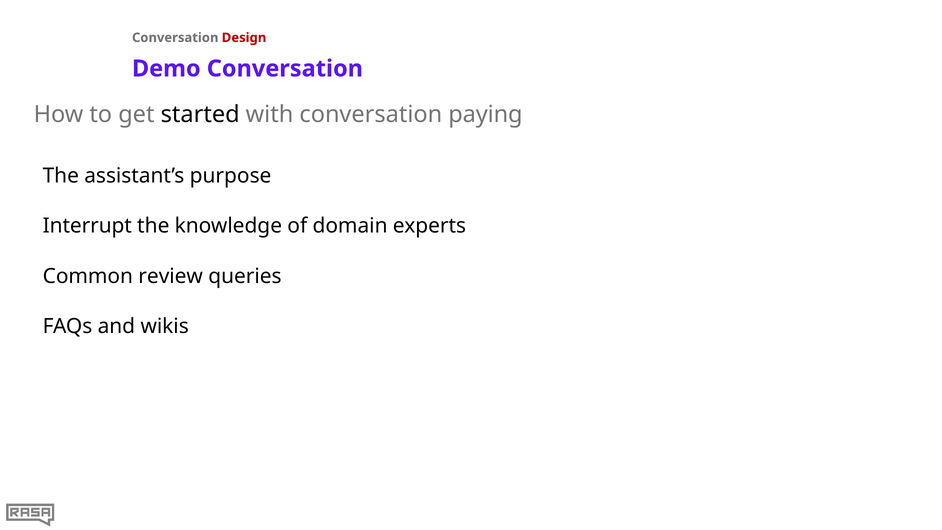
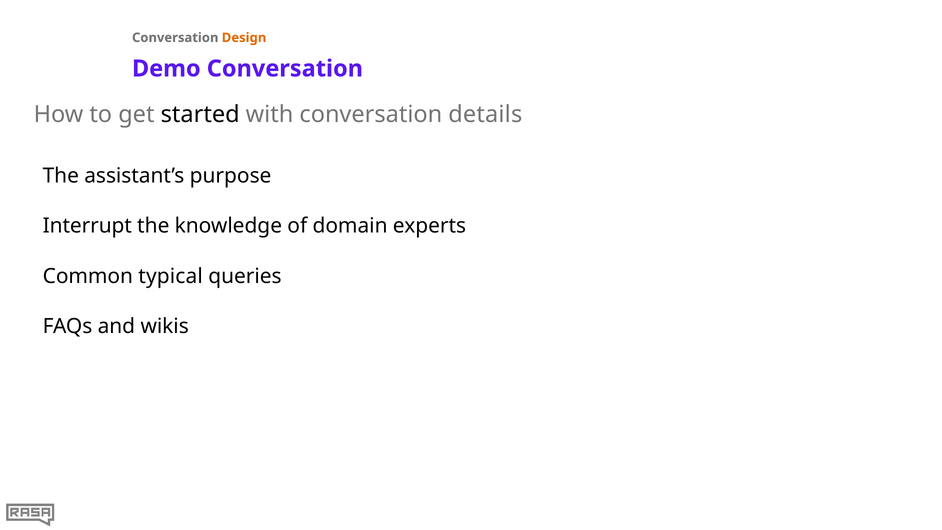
Design colour: red -> orange (244, 38)
paying: paying -> details (485, 115)
review: review -> typical (171, 276)
